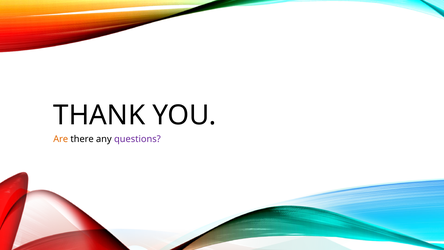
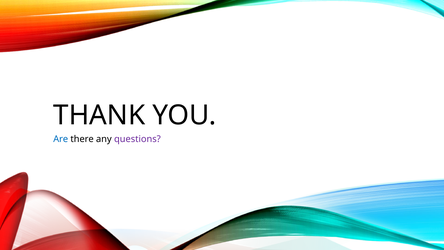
Are colour: orange -> blue (61, 139)
